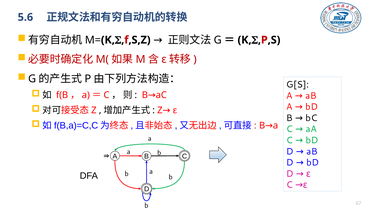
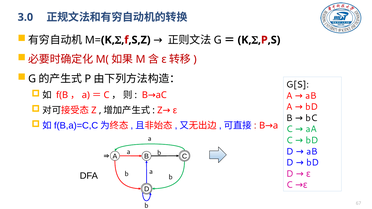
5.6: 5.6 -> 3.0 (25, 17)
